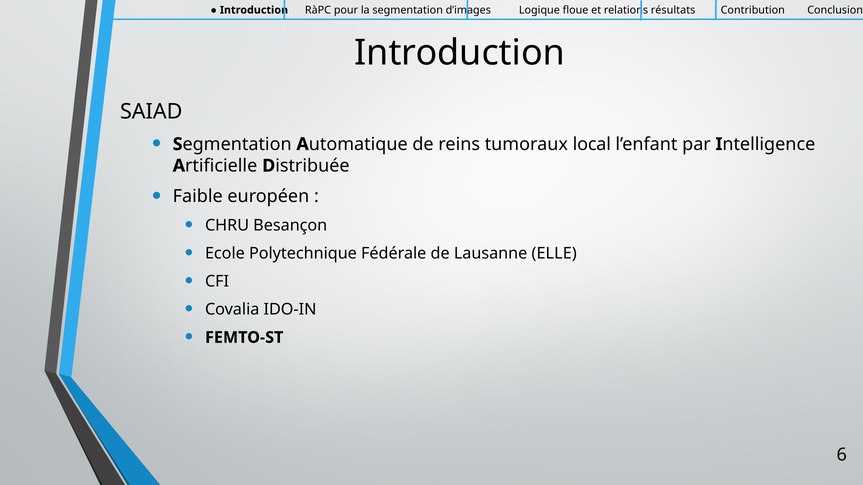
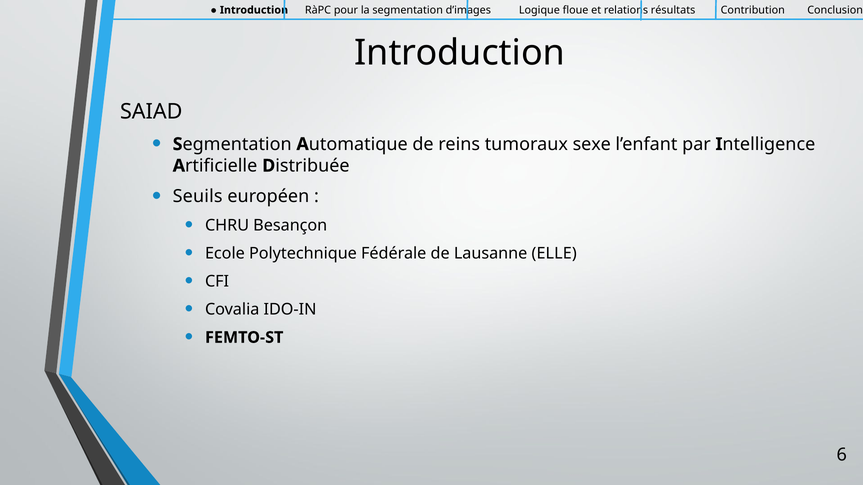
local: local -> sexe (592, 144)
Faible: Faible -> Seuils (198, 197)
